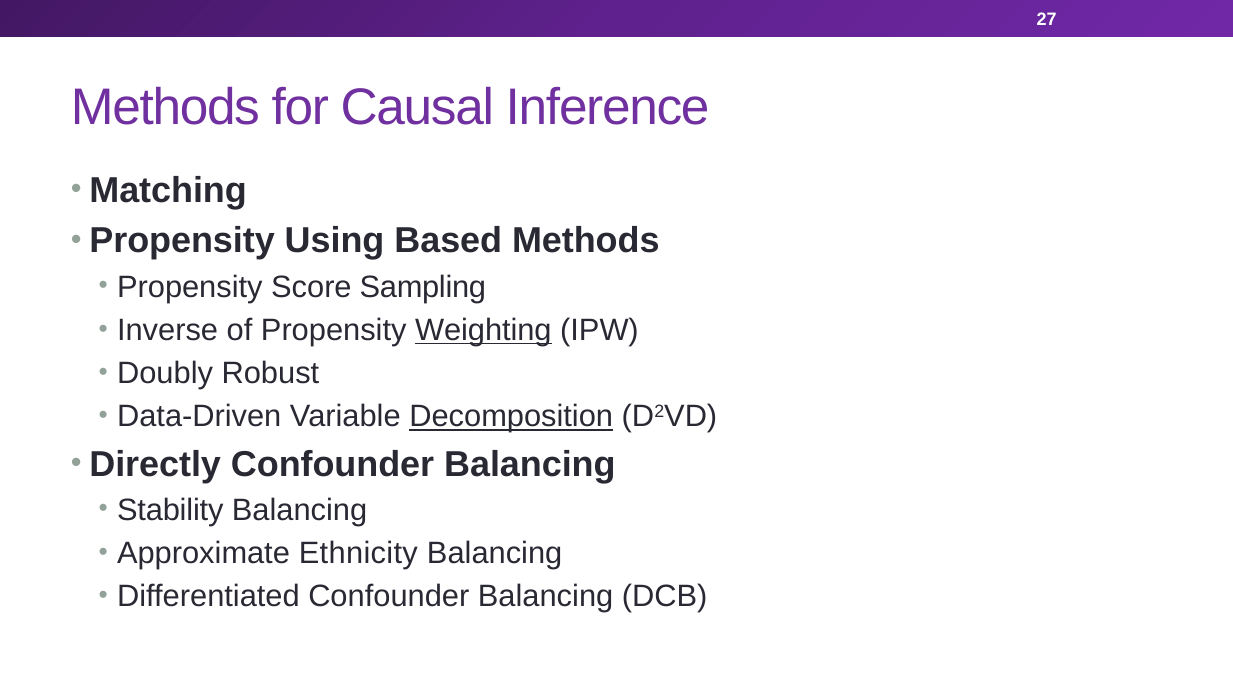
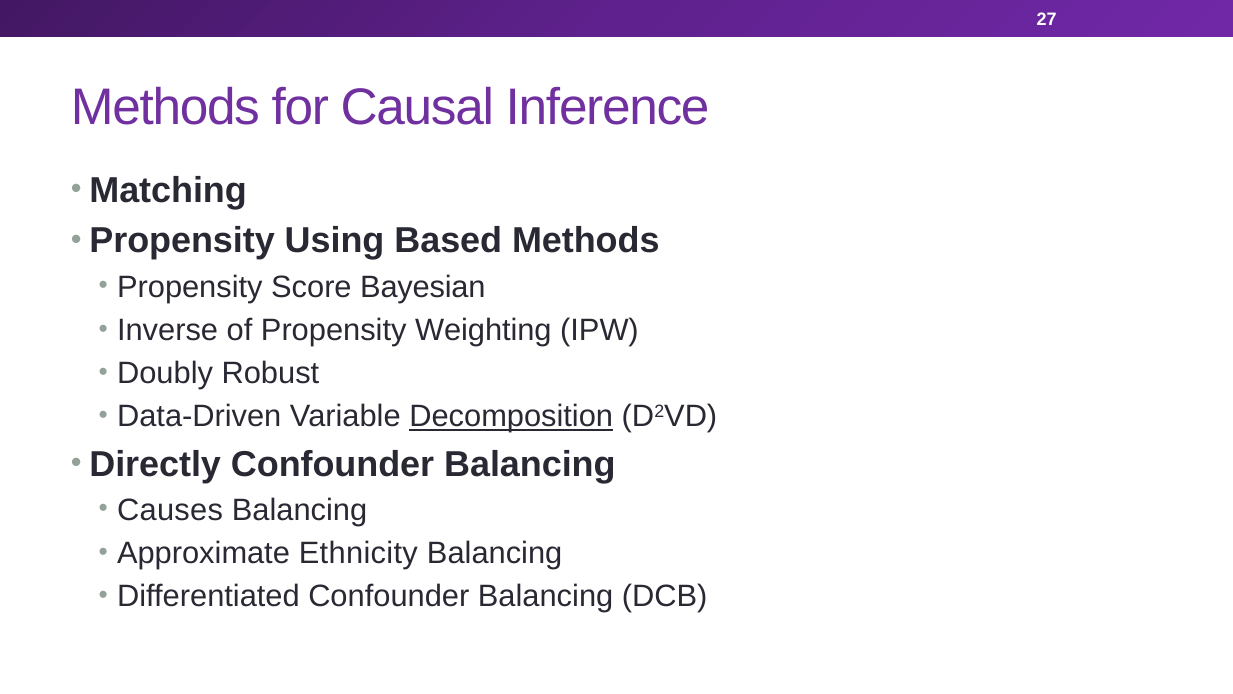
Sampling: Sampling -> Bayesian (423, 287)
Weighting underline: present -> none (483, 330)
Stability: Stability -> Causes (170, 510)
